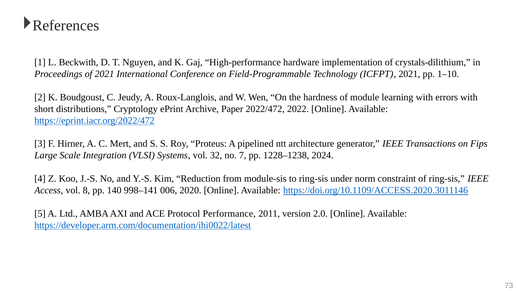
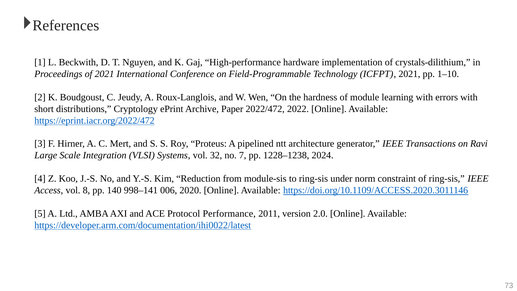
Fips: Fips -> Ravi (479, 144)
